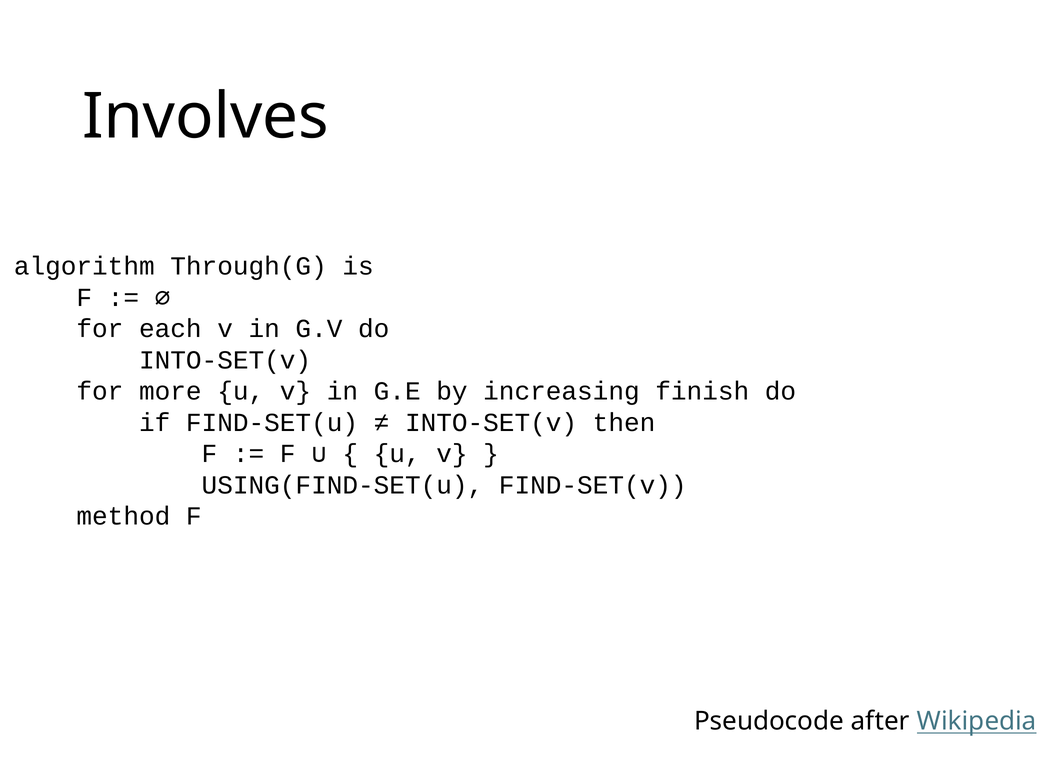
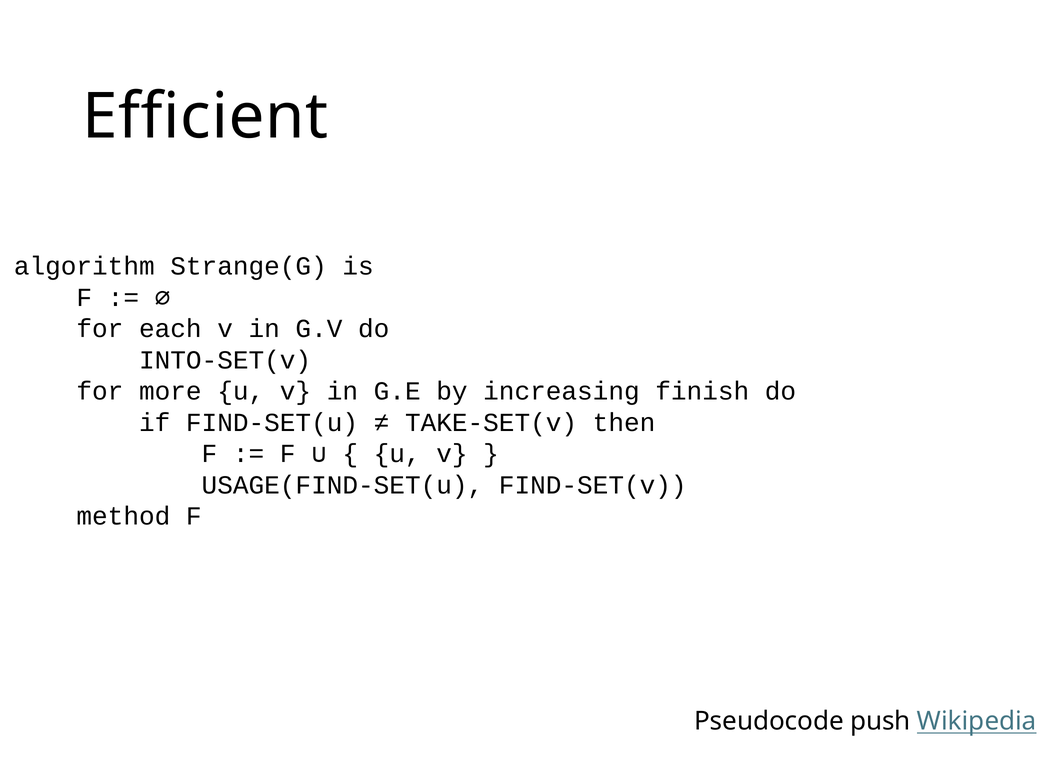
Involves: Involves -> Efficient (205, 117)
Through(G: Through(G -> Strange(G (249, 266)
INTO-SET(v: INTO-SET(v -> TAKE-SET(v (491, 423)
USING(FIND-SET(u: USING(FIND-SET(u -> USAGE(FIND-SET(u (342, 485)
after: after -> push (880, 721)
